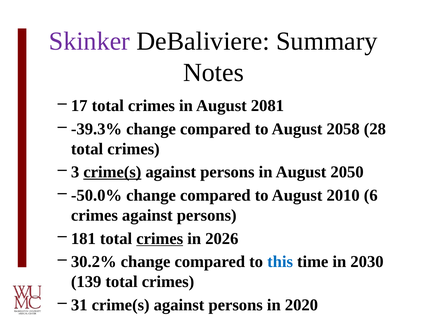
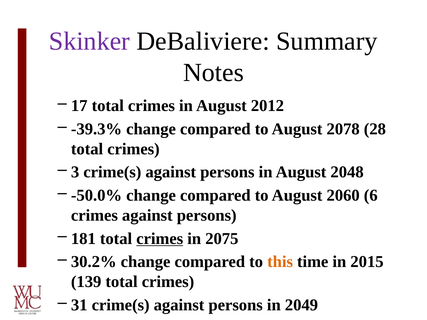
2081: 2081 -> 2012 (267, 106)
2058: 2058 -> 2078 (343, 129)
crime(s underline: present -> none (112, 172)
2050: 2050 -> 2048 (347, 172)
2010: 2010 -> 2060 (343, 196)
2026: 2026 -> 2075 (222, 239)
this colour: blue -> orange (280, 262)
2030: 2030 -> 2015 (367, 262)
2020: 2020 -> 2049 (301, 305)
